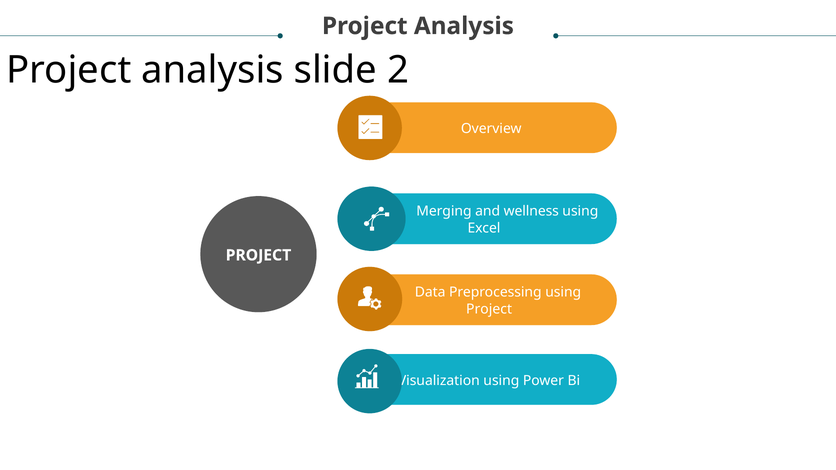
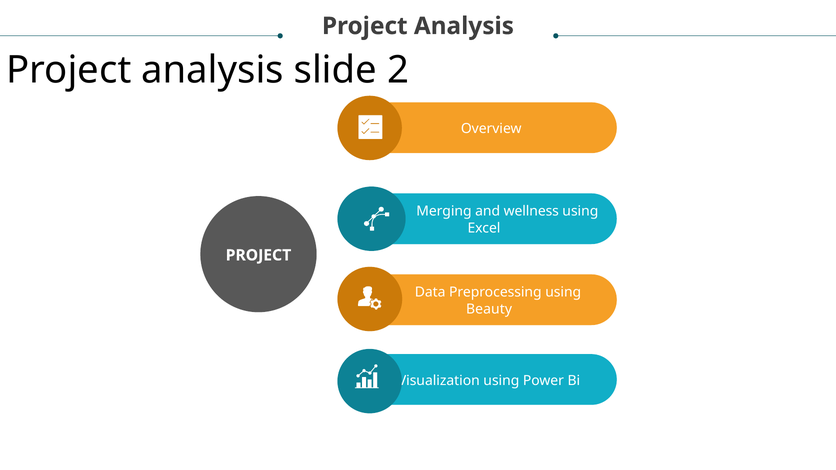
Project: Project -> Beauty (489, 309)
